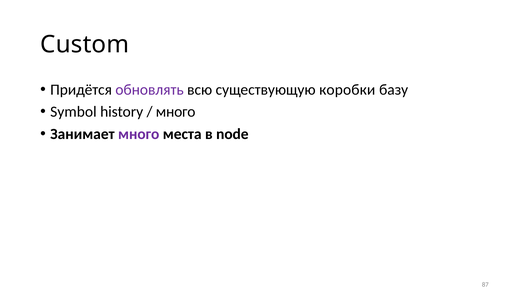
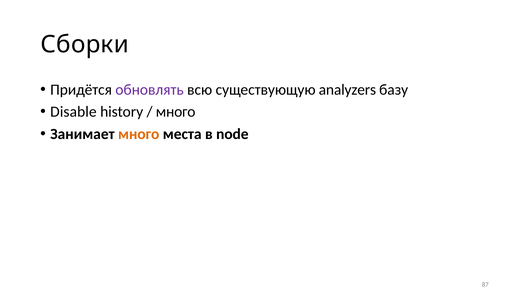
Custom: Custom -> Сборки (85, 44)
коробки: коробки -> analyzers (347, 89)
Symbol: Symbol -> Disable (73, 112)
много colour: purple -> orange (139, 134)
